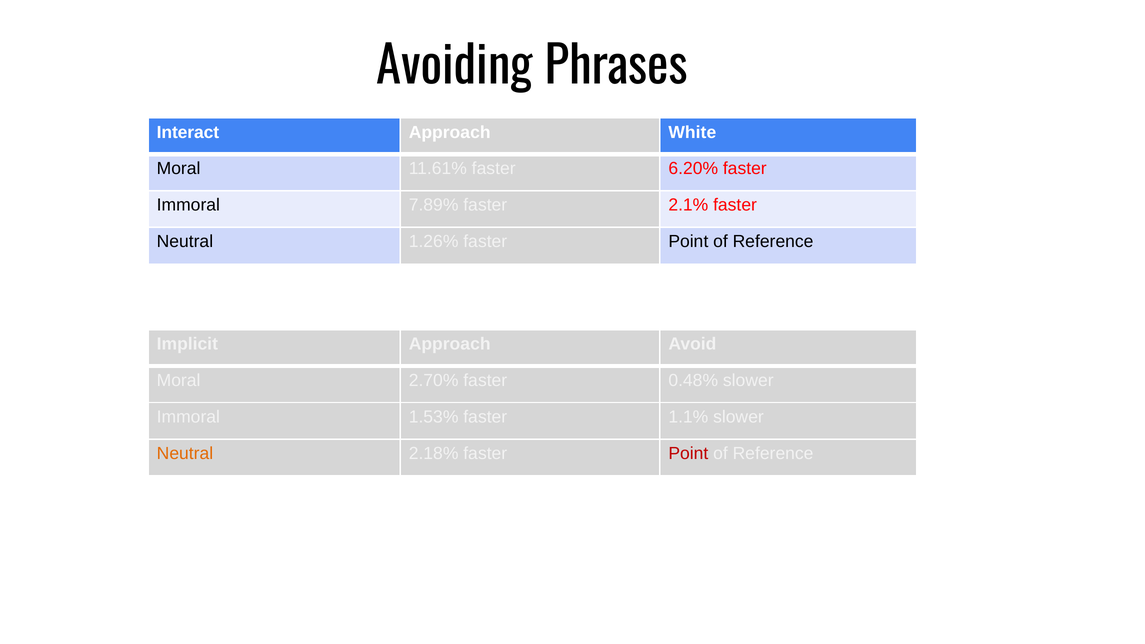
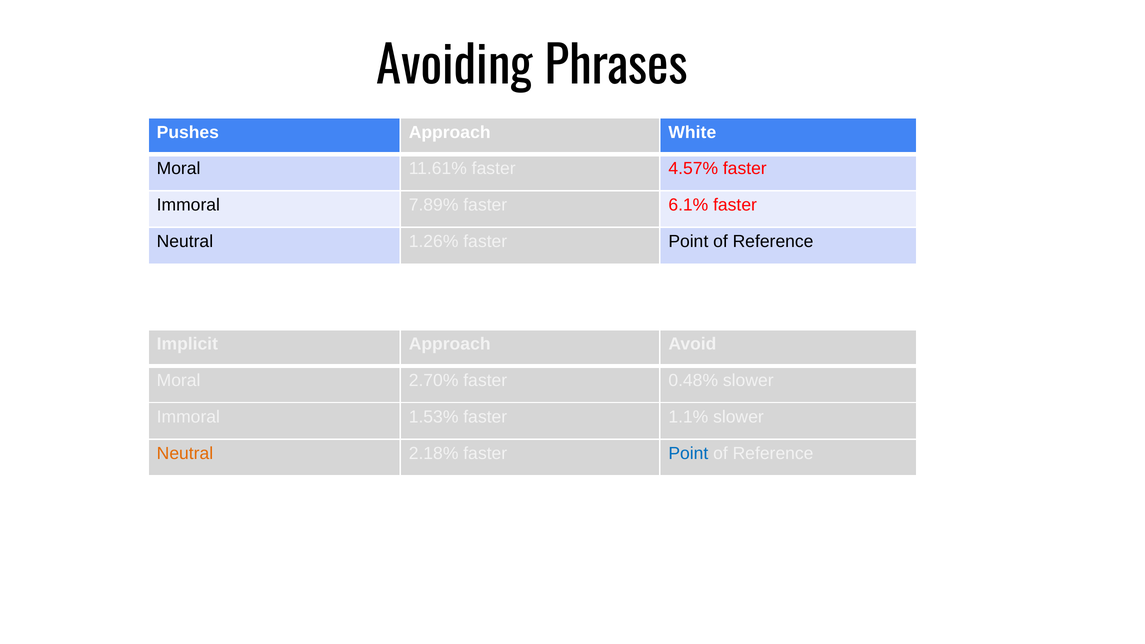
Interact: Interact -> Pushes (188, 132)
6.20%: 6.20% -> 4.57% (693, 169)
2.1%: 2.1% -> 6.1% (688, 205)
Point colour: red -> blue (688, 453)
